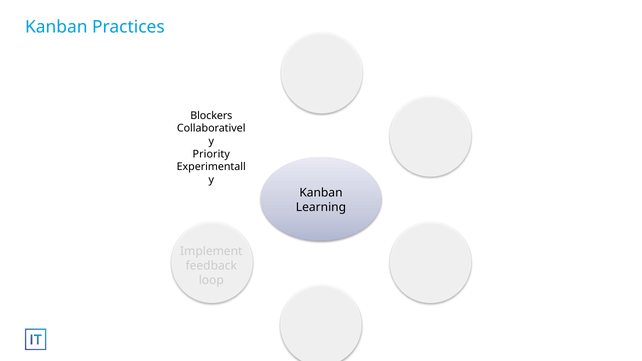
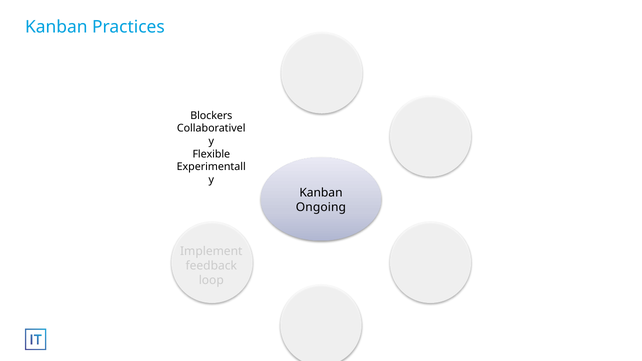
Priority: Priority -> Flexible (211, 154)
Learning: Learning -> Ongoing (321, 207)
